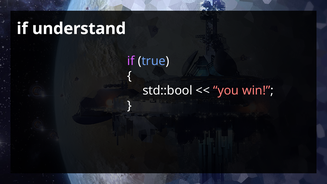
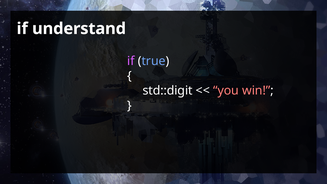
std::bool: std::bool -> std::digit (168, 91)
